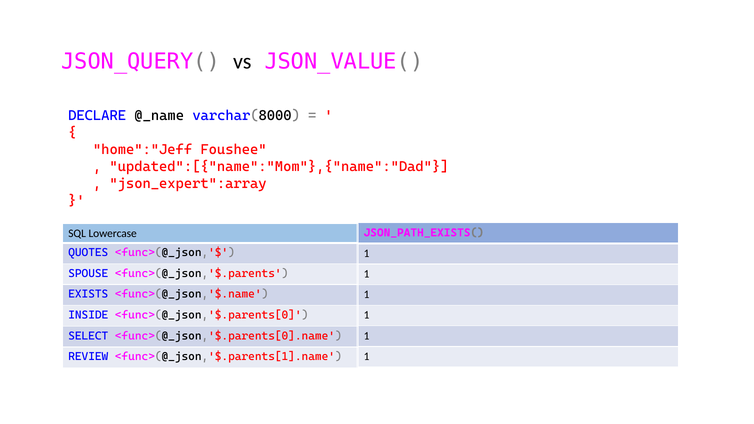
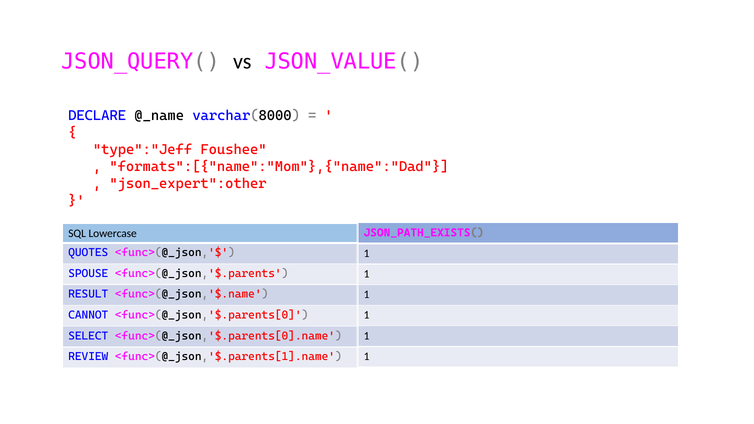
home":"Jeff: home":"Jeff -> type":"Jeff (143, 150)
updated":[{"name":"Mom"},{"name":"Dad: updated":[{"name":"Mom"},{"name":"Dad -> formats":[{"name":"Mom"},{"name":"Dad (279, 167)
json_expert":array: json_expert":array -> json_expert":other (188, 184)
EXISTS: EXISTS -> RESULT (88, 294)
INSIDE: INSIDE -> CANNOT (88, 315)
